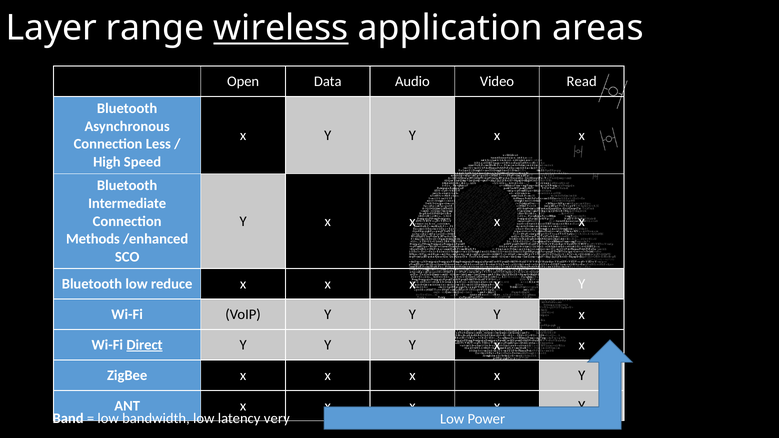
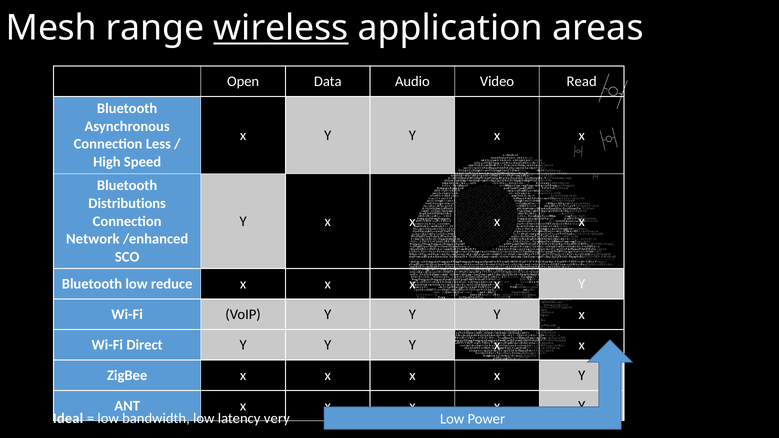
Layer: Layer -> Mesh (51, 28)
Intermediate: Intermediate -> Distributions (127, 204)
Methods: Methods -> Network (93, 239)
Direct underline: present -> none (145, 345)
Band: Band -> Ideal (68, 419)
